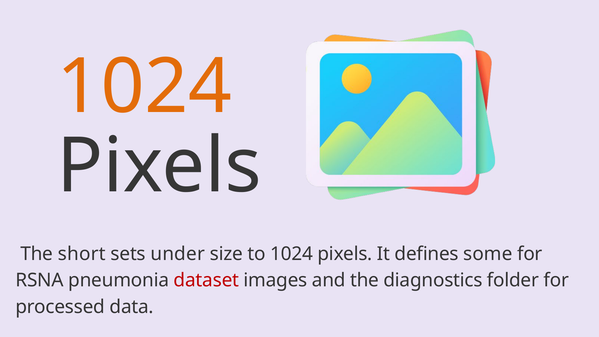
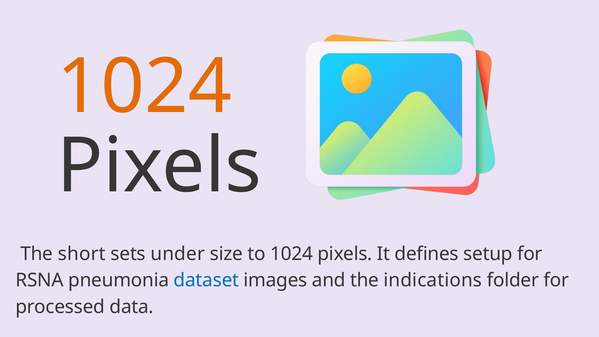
some: some -> setup (488, 254)
dataset colour: red -> blue (206, 280)
diagnostics: diagnostics -> indications (433, 280)
